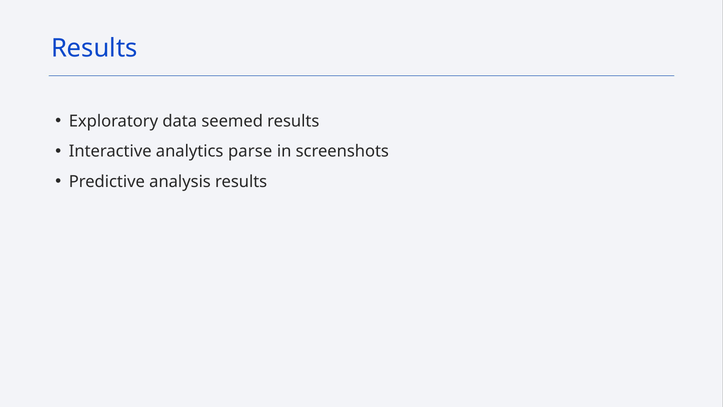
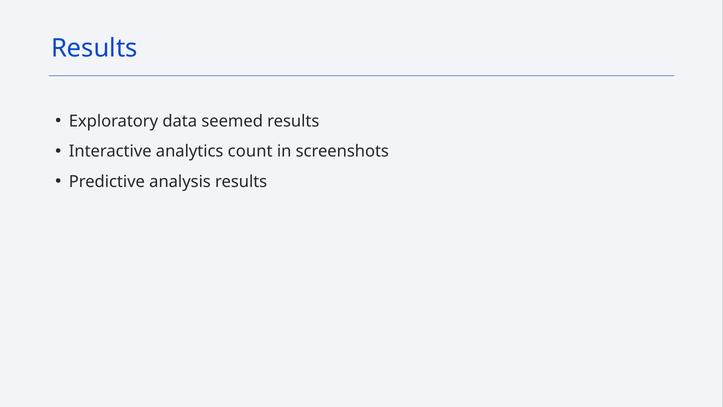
parse: parse -> count (250, 151)
